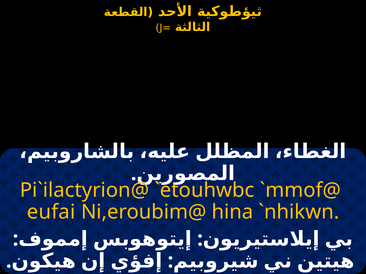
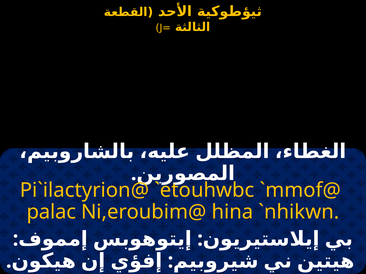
eufai: eufai -> palac (51, 212)
